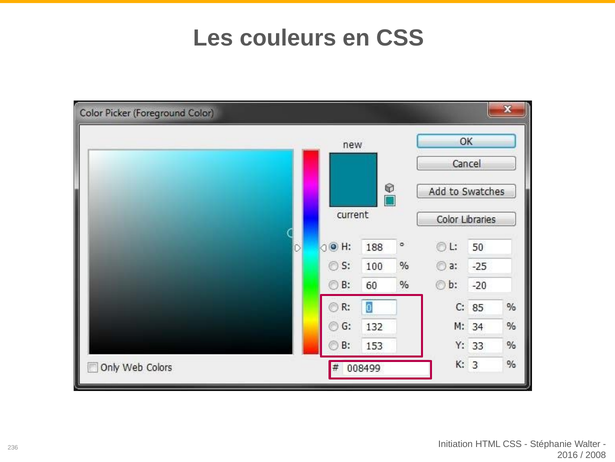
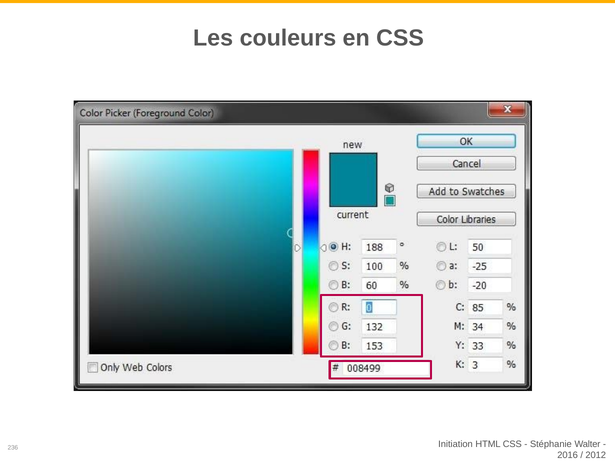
2008: 2008 -> 2012 (596, 455)
